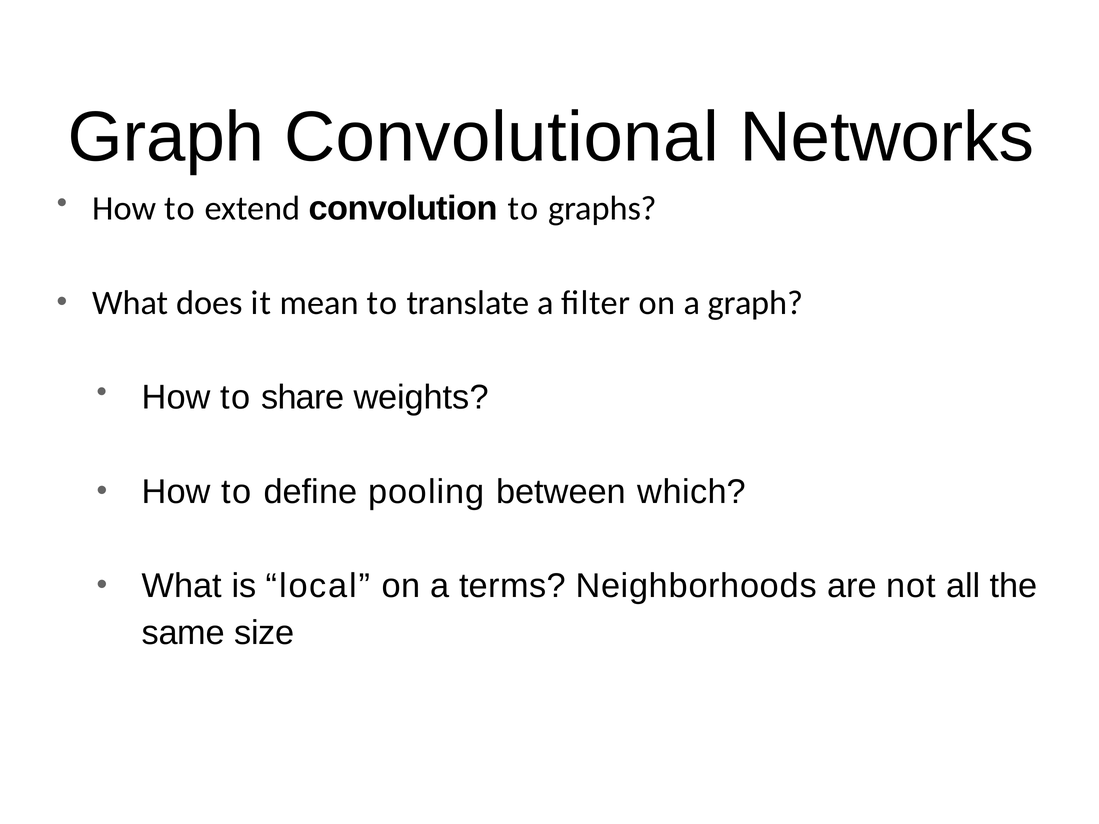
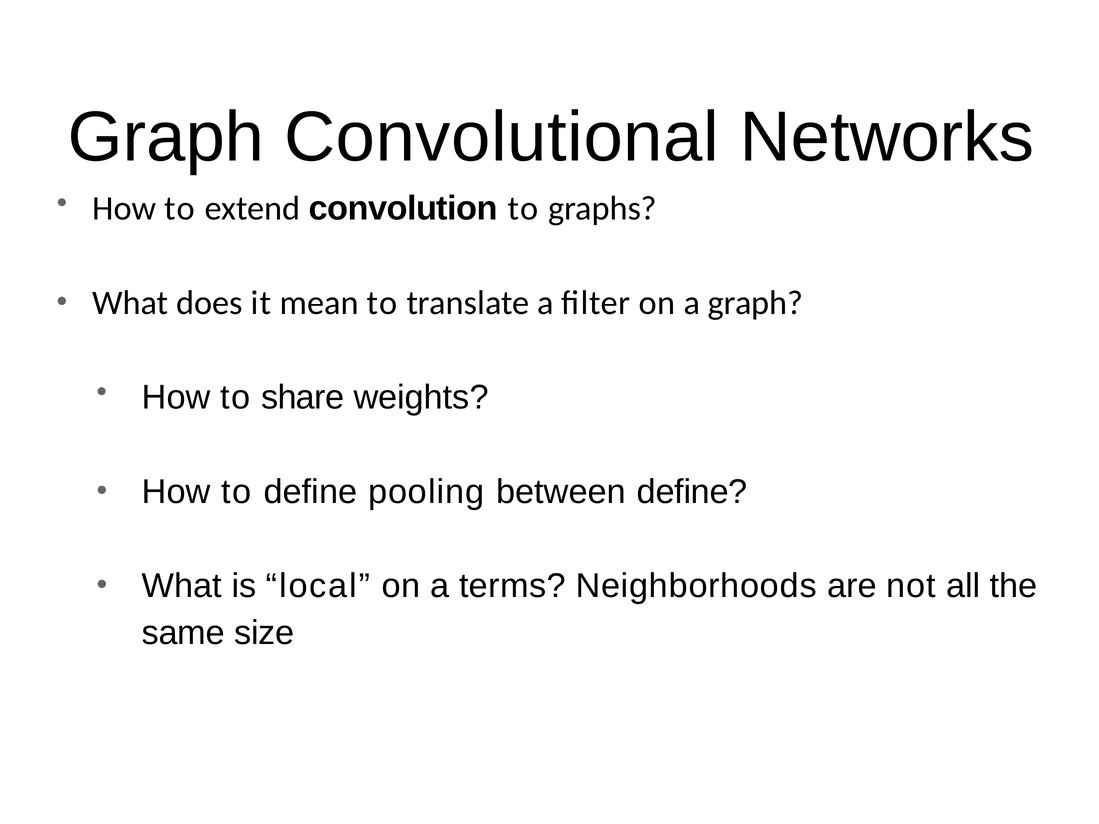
between which: which -> define (692, 492)
